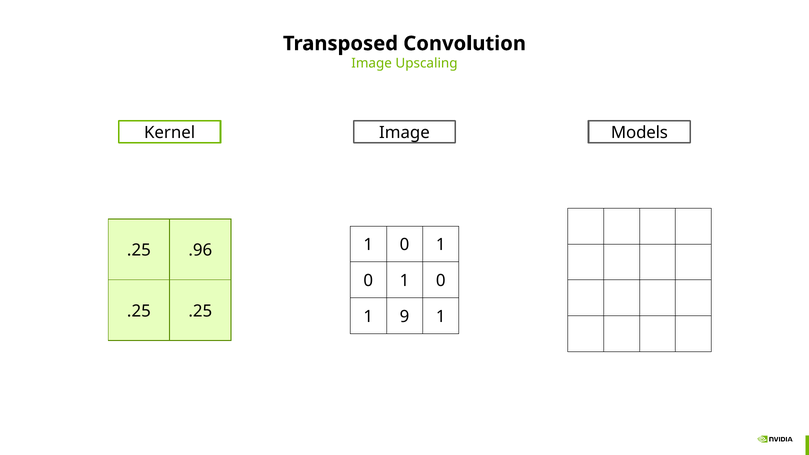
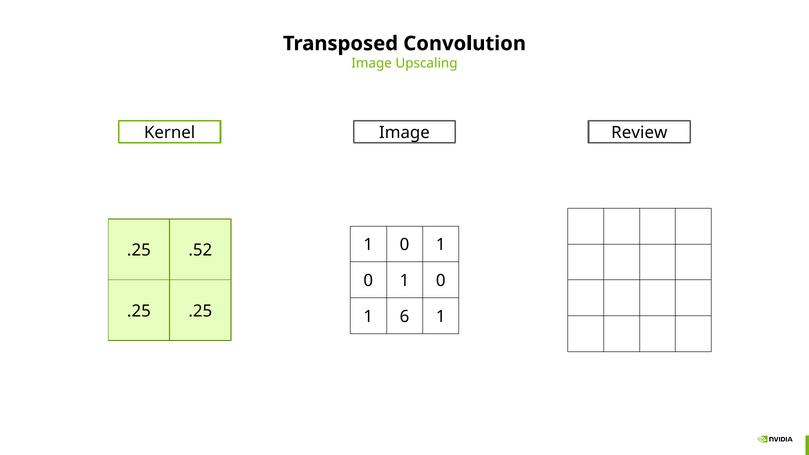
Models: Models -> Review (639, 133)
.96: .96 -> .52 (200, 250)
9: 9 -> 6 (404, 317)
